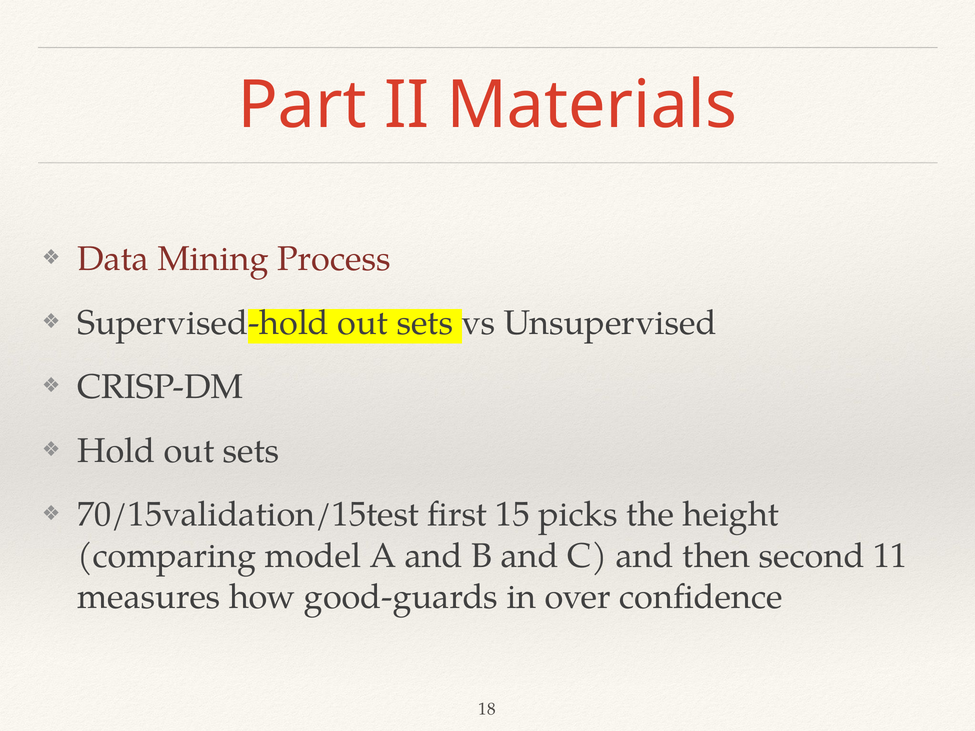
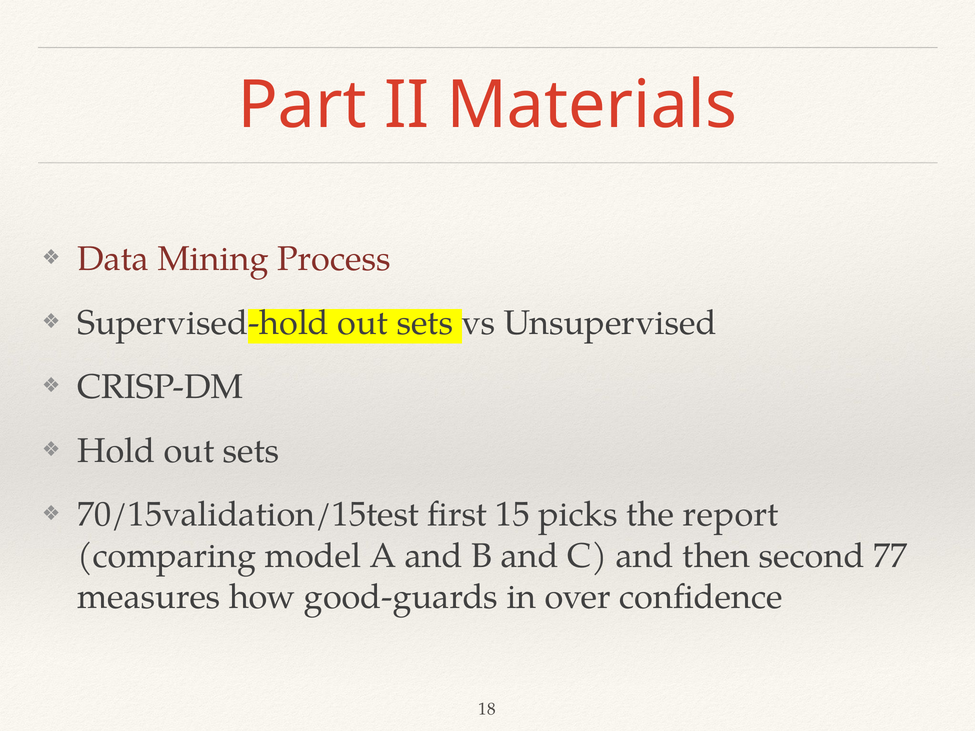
height: height -> report (731, 515)
11: 11 -> 77 (890, 556)
